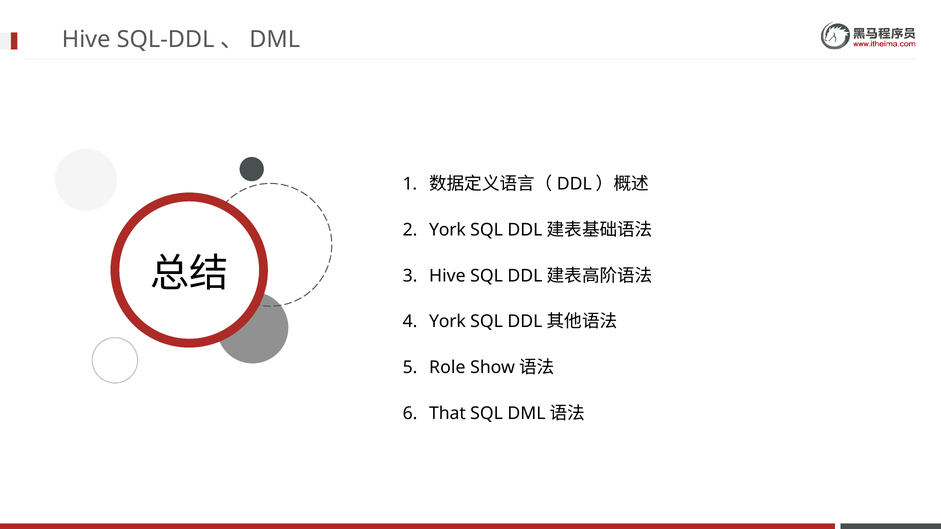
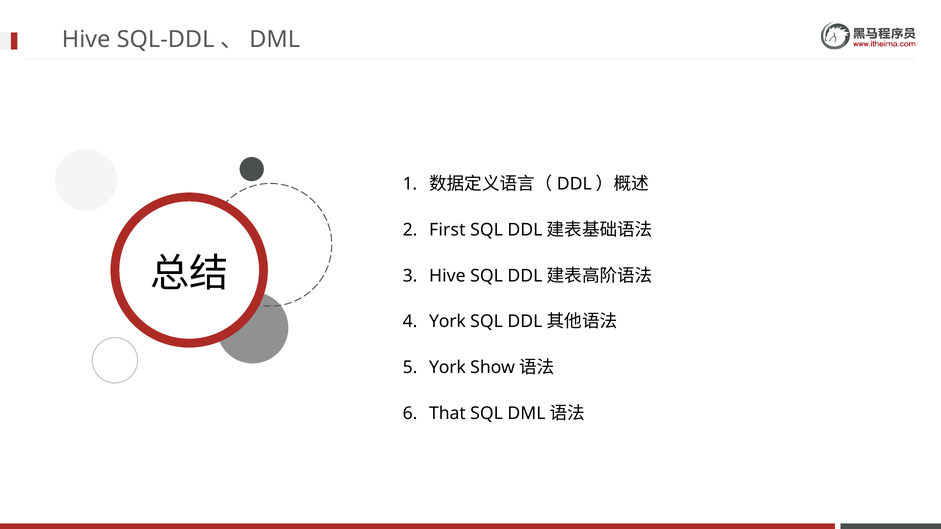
York: York -> First (447, 230)
Role: Role -> York (447, 368)
